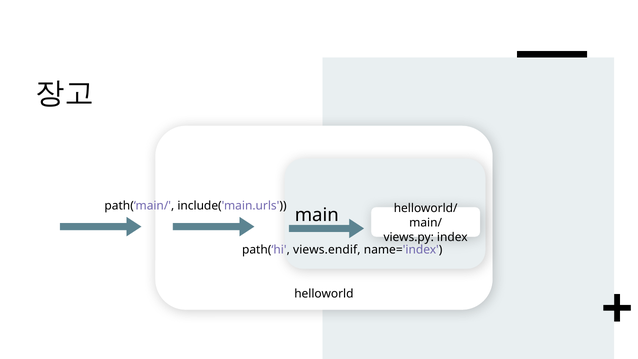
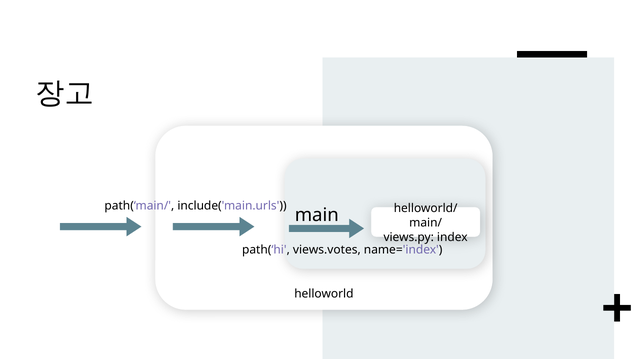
views.endif: views.endif -> views.votes (327, 250)
